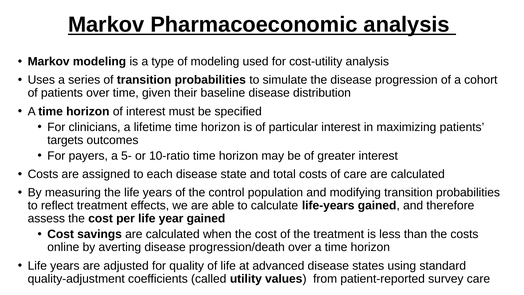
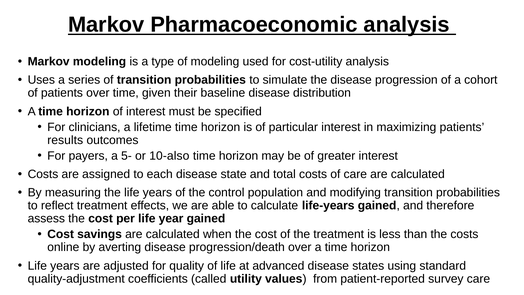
targets: targets -> results (65, 140)
10-ratio: 10-ratio -> 10-also (169, 156)
